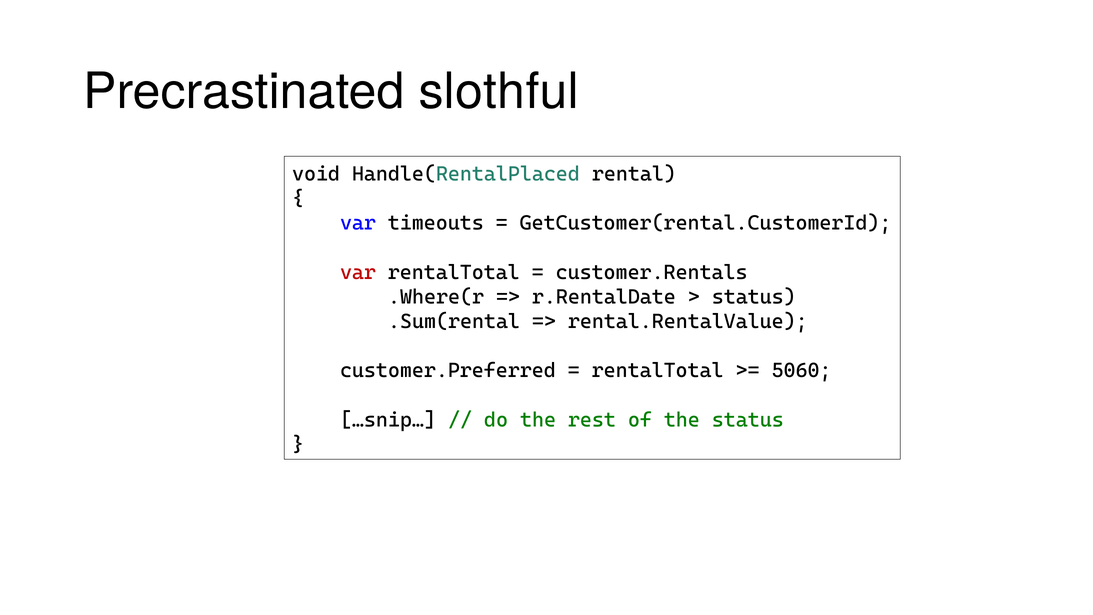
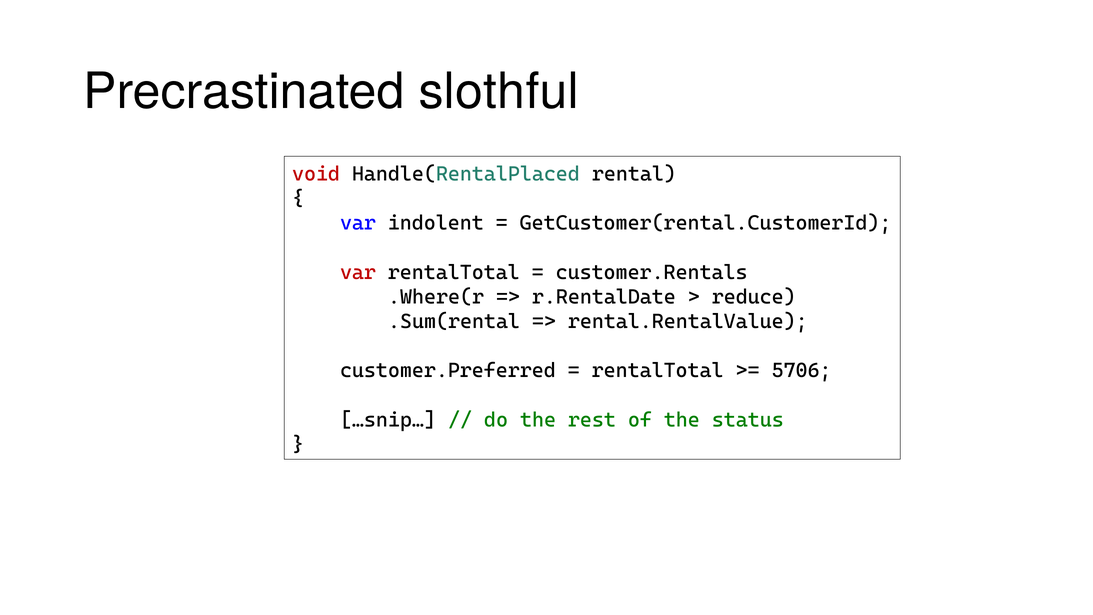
void colour: black -> red (316, 174)
timeouts: timeouts -> indolent (436, 223)
status: status -> reduce (754, 297)
5060: 5060 -> 5706 (802, 371)
